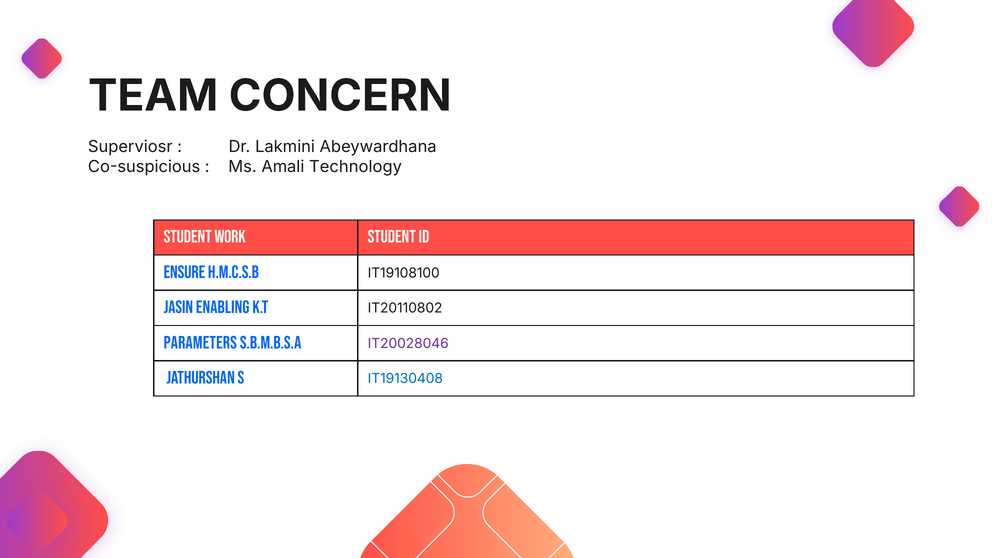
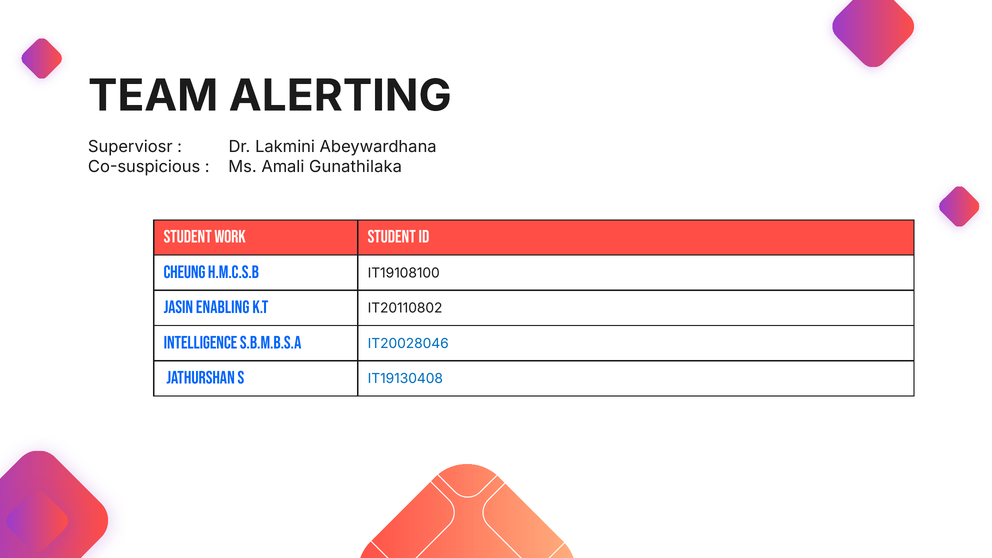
CONCERN: CONCERN -> ALERTING (340, 96)
Technology: Technology -> Gunathilaka (356, 167)
Ensure: Ensure -> Cheung (184, 272)
Parameters: Parameters -> Intelligence (200, 343)
IT20028046 colour: purple -> blue (408, 344)
